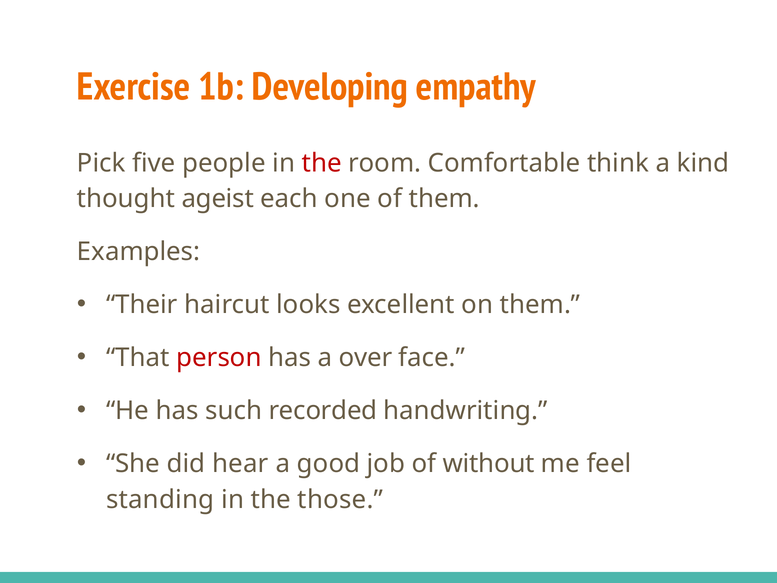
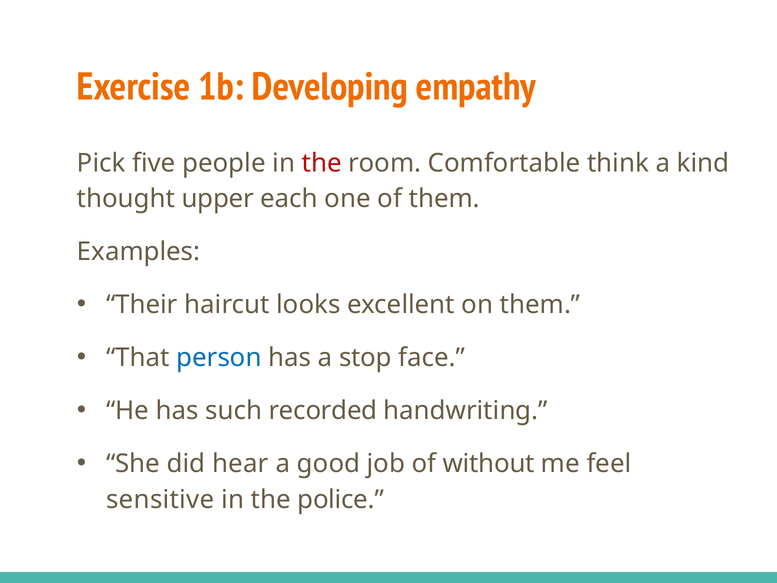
ageist: ageist -> upper (218, 199)
person colour: red -> blue (219, 358)
over: over -> stop (366, 358)
standing: standing -> sensitive (160, 499)
those: those -> police (341, 499)
